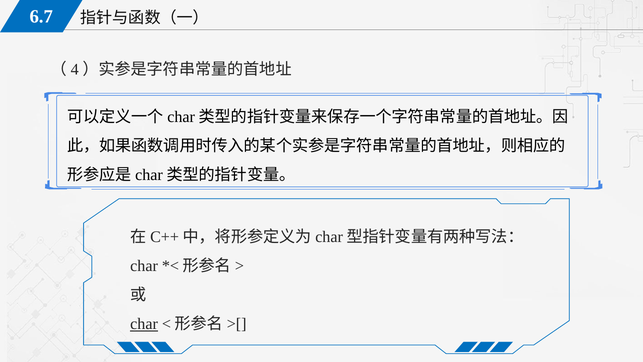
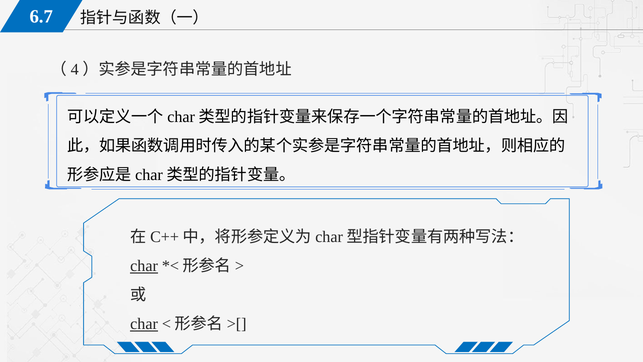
char underline: none -> present (144, 266)
